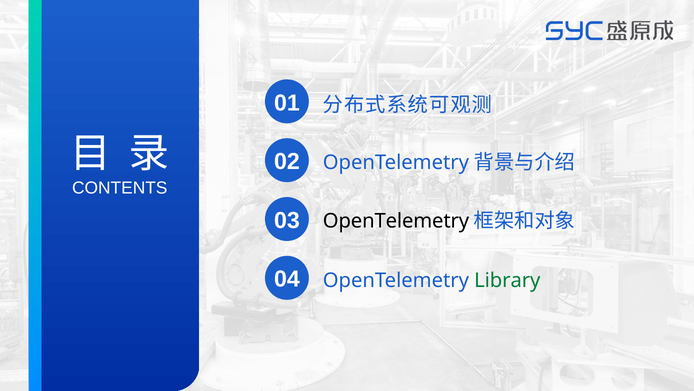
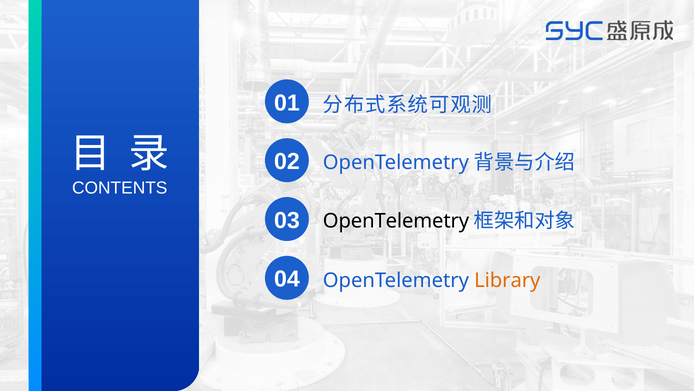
Library colour: green -> orange (507, 280)
